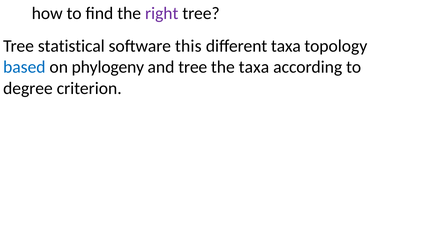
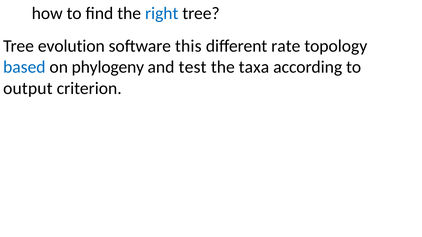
right colour: purple -> blue (162, 13)
statistical: statistical -> evolution (71, 46)
different taxa: taxa -> rate (286, 46)
and tree: tree -> test (193, 67)
degree: degree -> output (28, 88)
